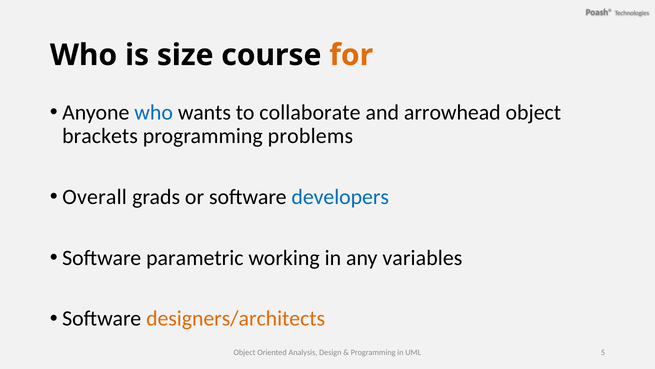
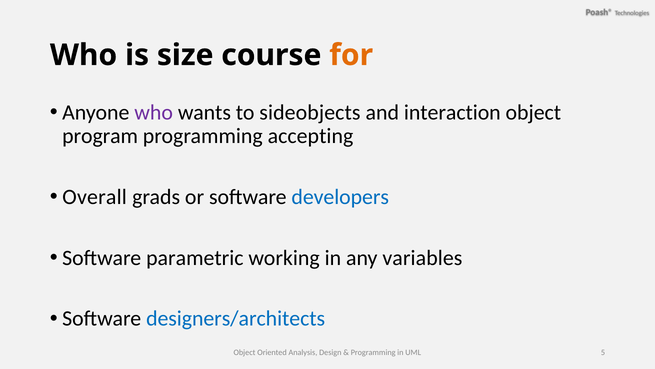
who colour: blue -> purple (154, 112)
collaborate: collaborate -> sideobjects (310, 112)
arrowhead: arrowhead -> interaction (452, 112)
brackets: brackets -> program (100, 136)
problems: problems -> accepting (310, 136)
designers/architects colour: orange -> blue (236, 318)
